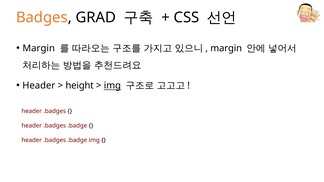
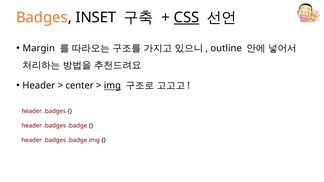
GRAD: GRAD -> INSET (96, 18)
CSS underline: none -> present (186, 18)
margin: margin -> outline (226, 48)
height: height -> center (80, 86)
